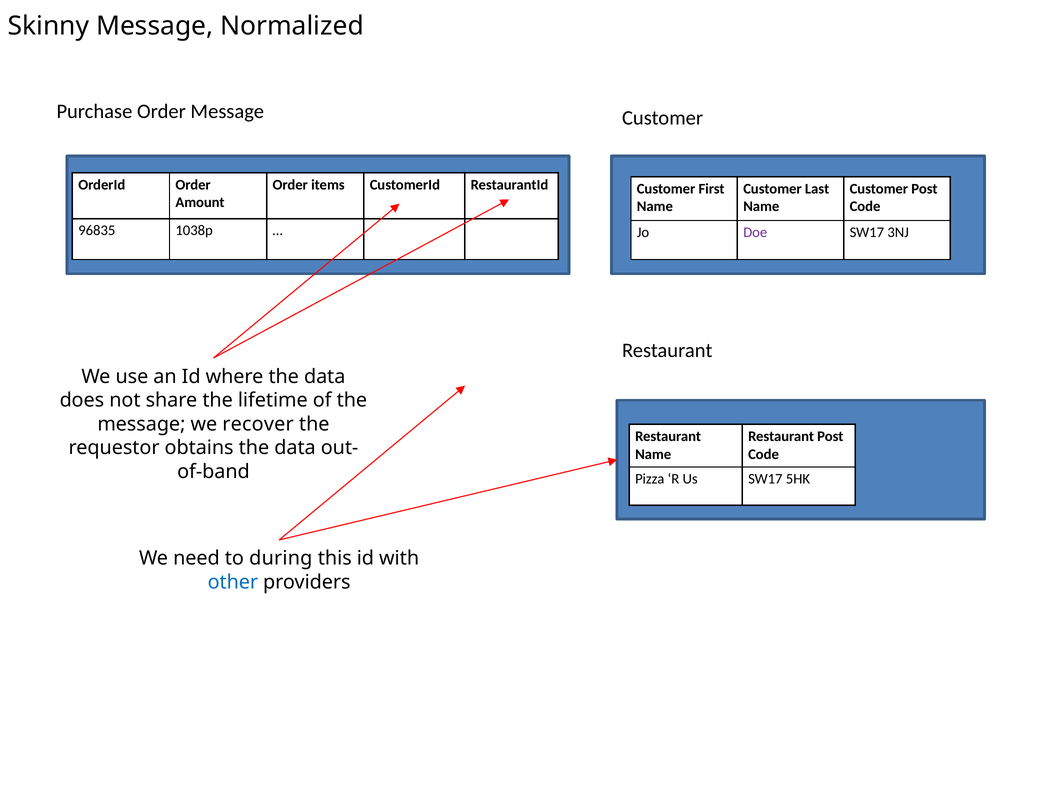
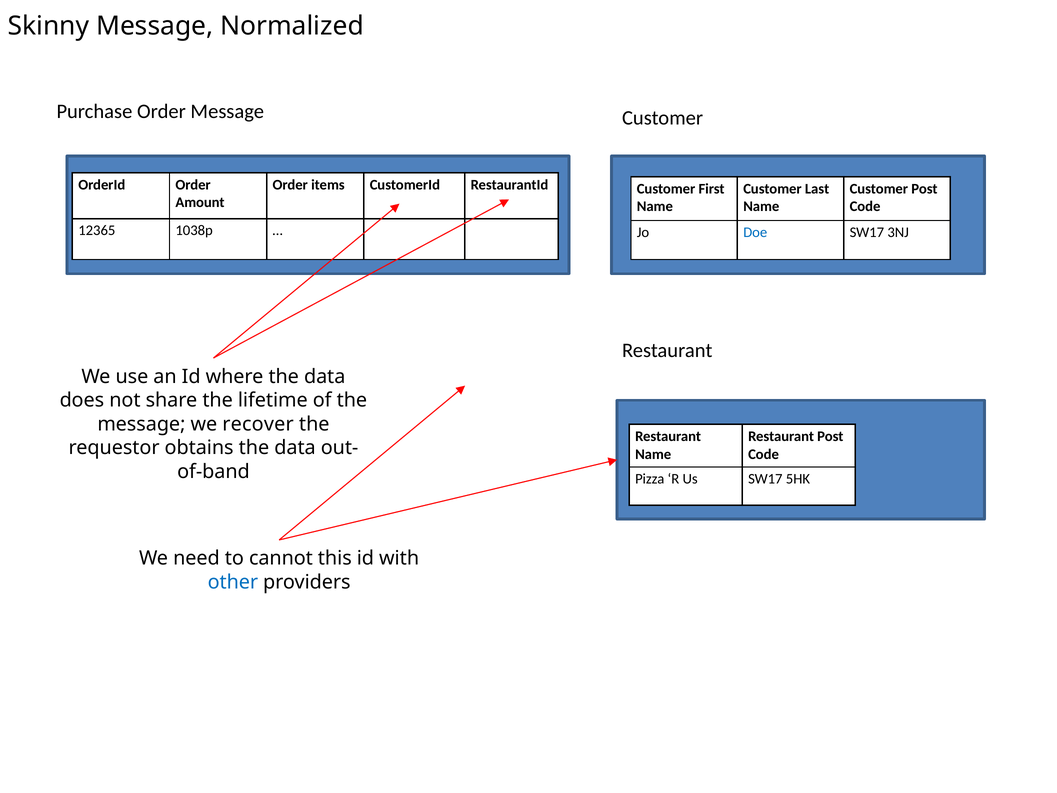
96835: 96835 -> 12365 (97, 231)
Doe colour: purple -> blue (755, 232)
during: during -> cannot (281, 558)
